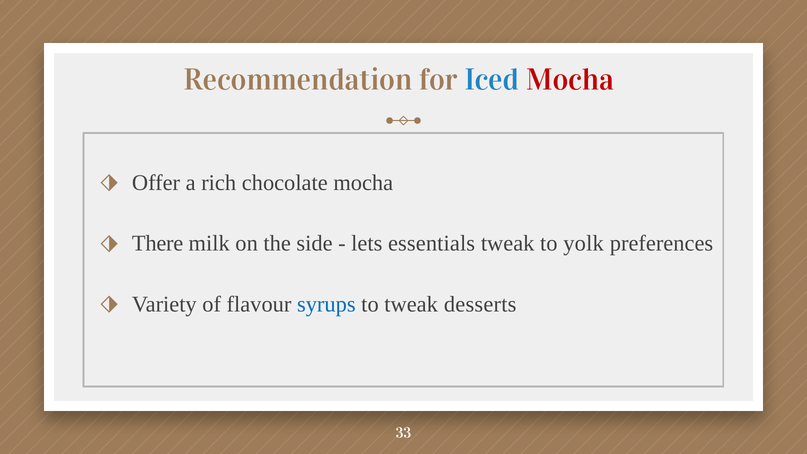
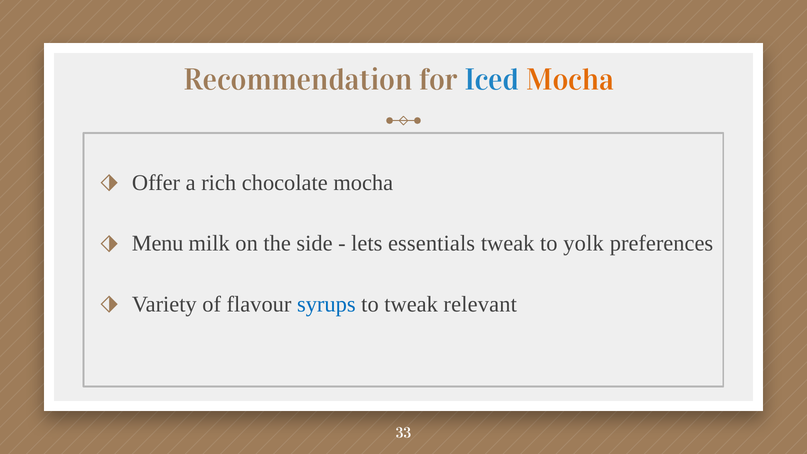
Mocha colour: red -> orange (570, 80)
There: There -> Menu (158, 244)
desserts: desserts -> relevant (480, 304)
